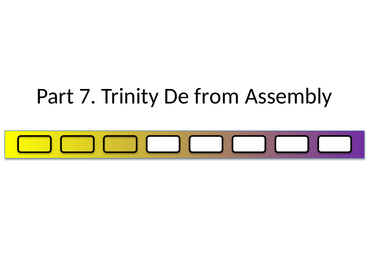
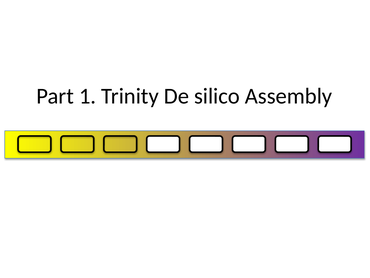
7: 7 -> 1 (88, 96)
from: from -> silico (217, 96)
